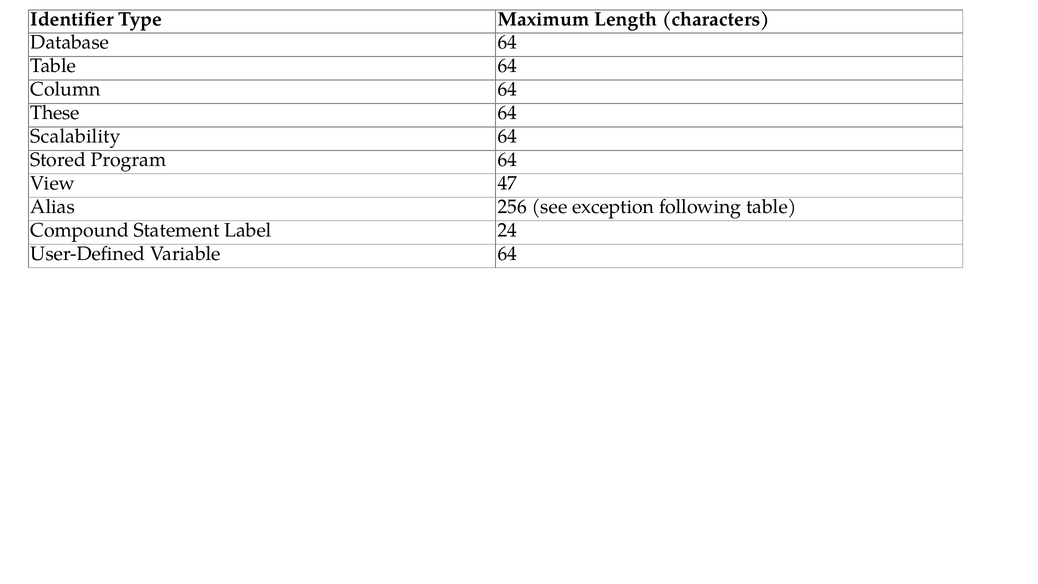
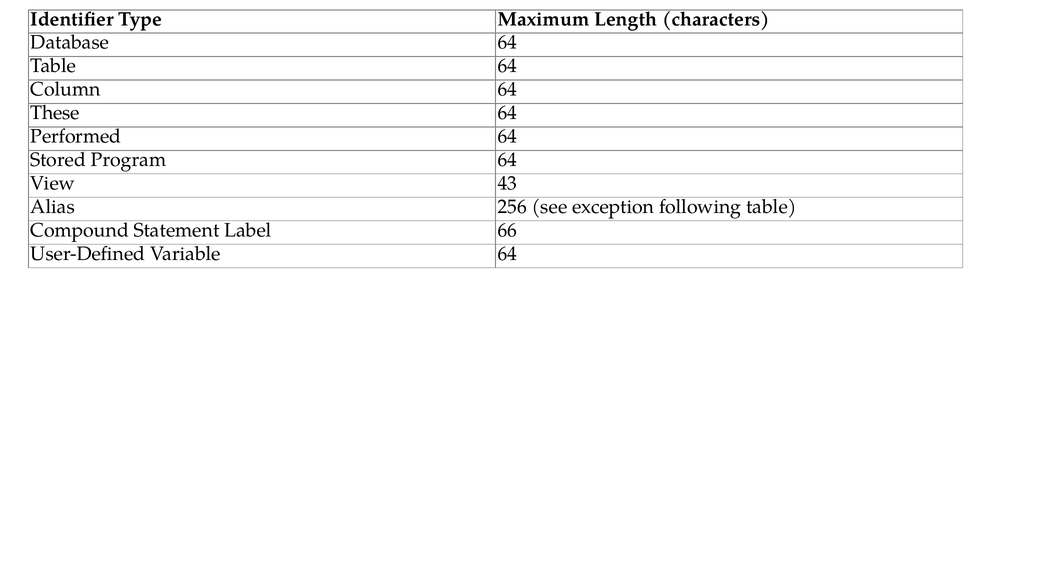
Scalability: Scalability -> Performed (76, 136)
47: 47 -> 43 (507, 183)
24: 24 -> 66 (507, 230)
